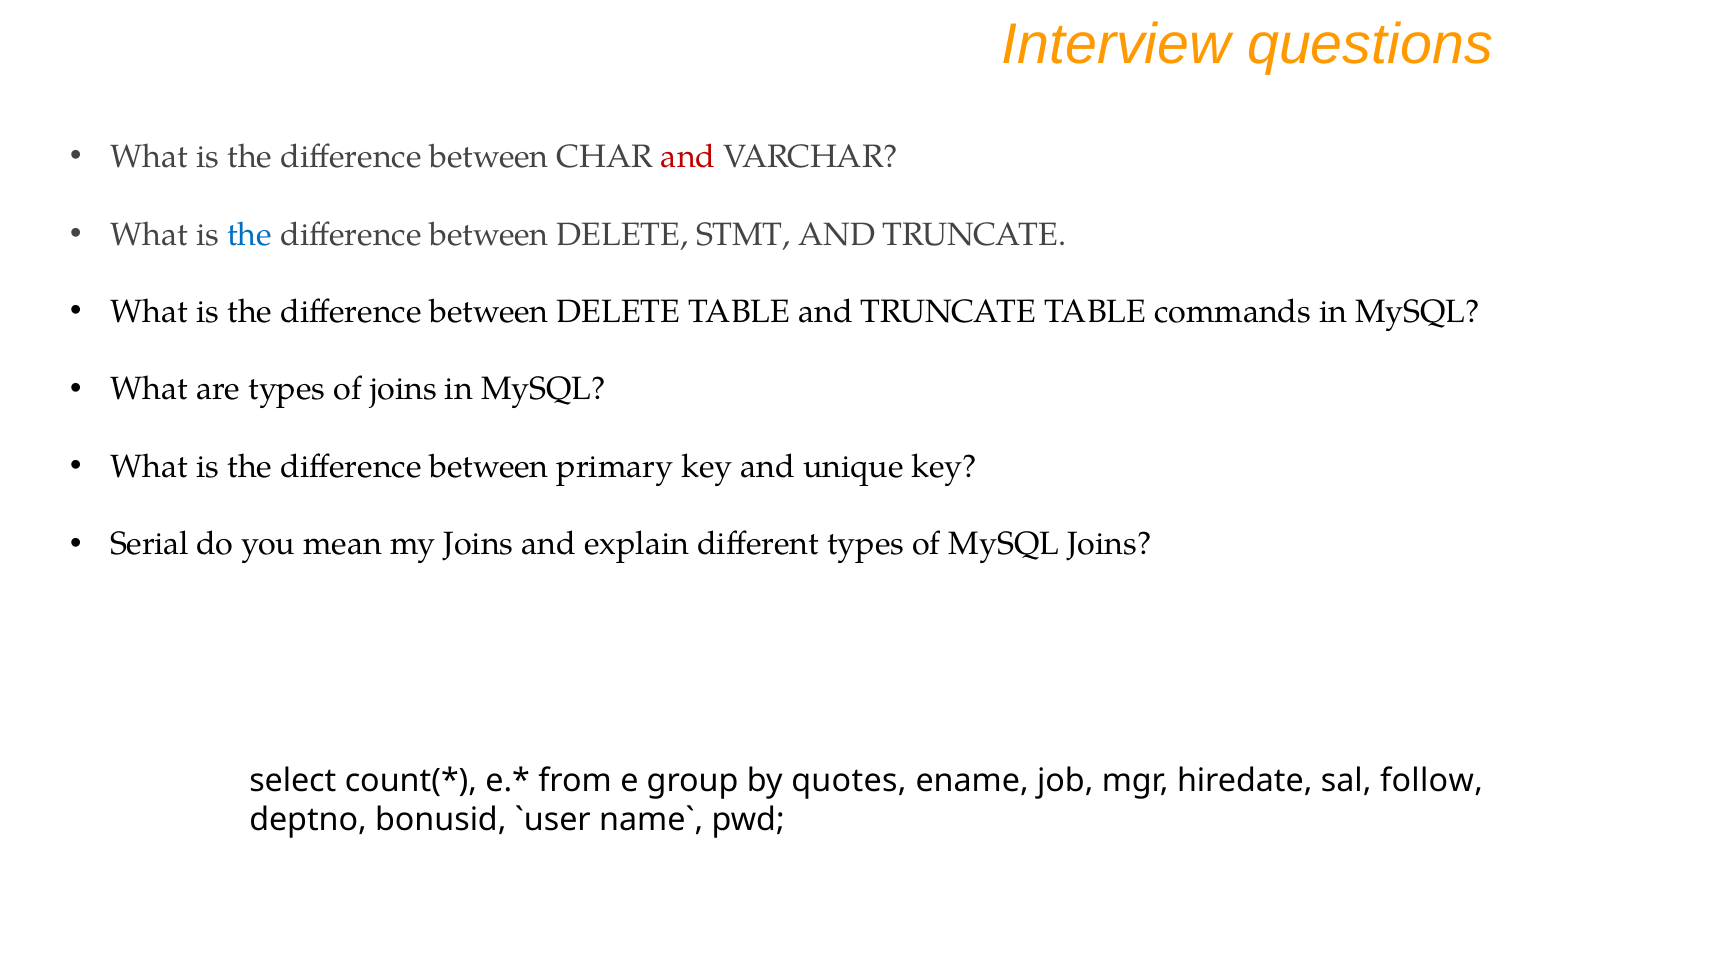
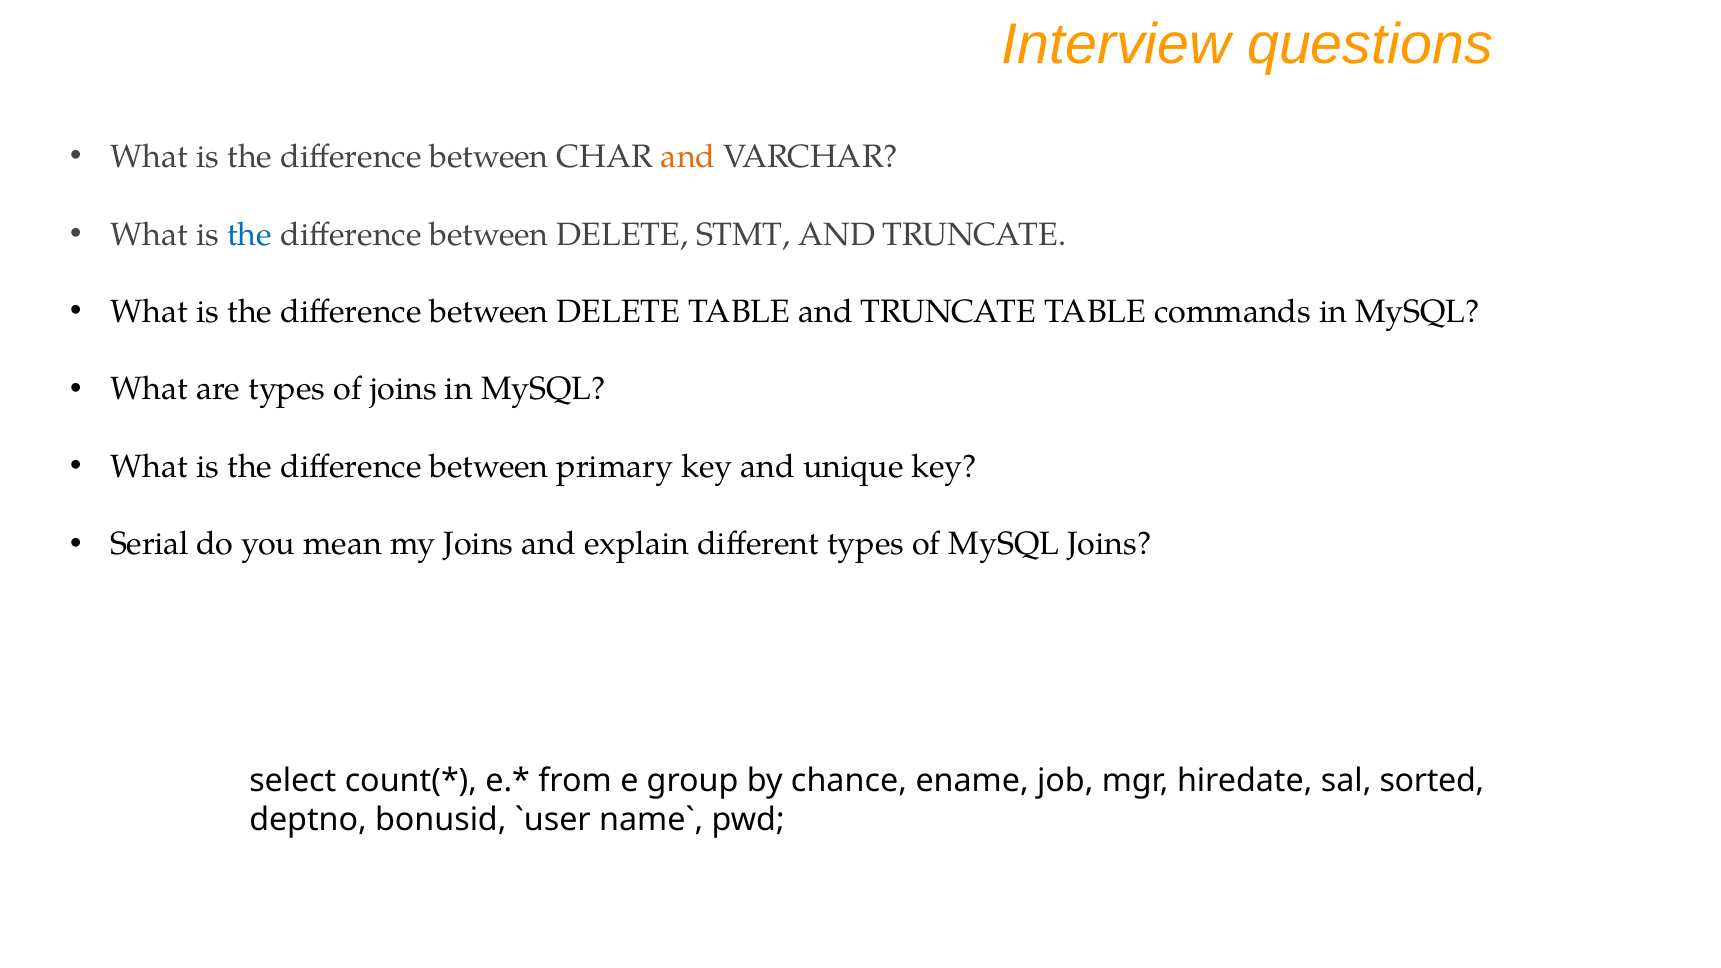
and colour: red -> orange (688, 157)
quotes: quotes -> chance (849, 781)
follow: follow -> sorted (1432, 781)
